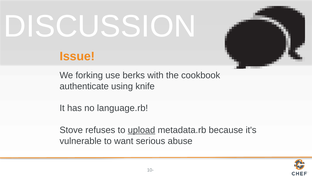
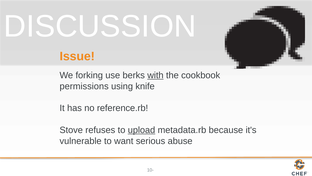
with underline: none -> present (155, 75)
authenticate: authenticate -> permissions (84, 86)
language.rb: language.rb -> reference.rb (123, 108)
